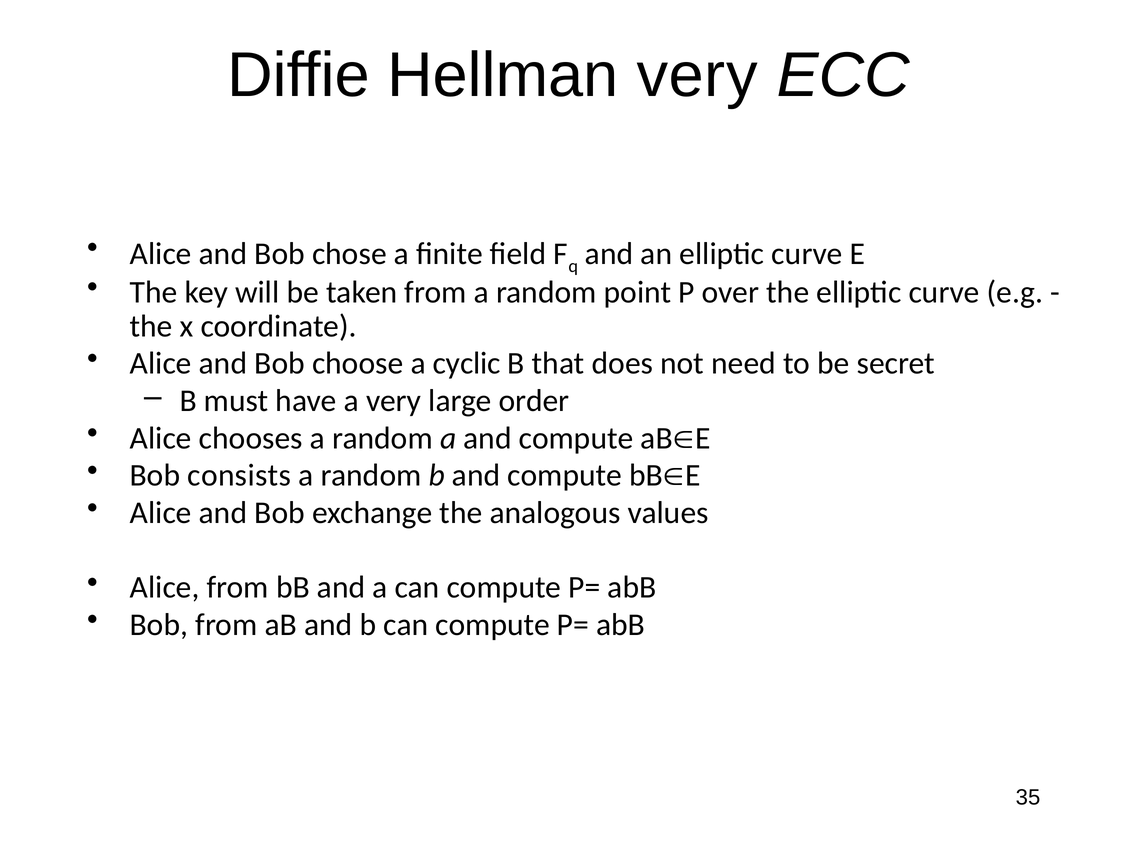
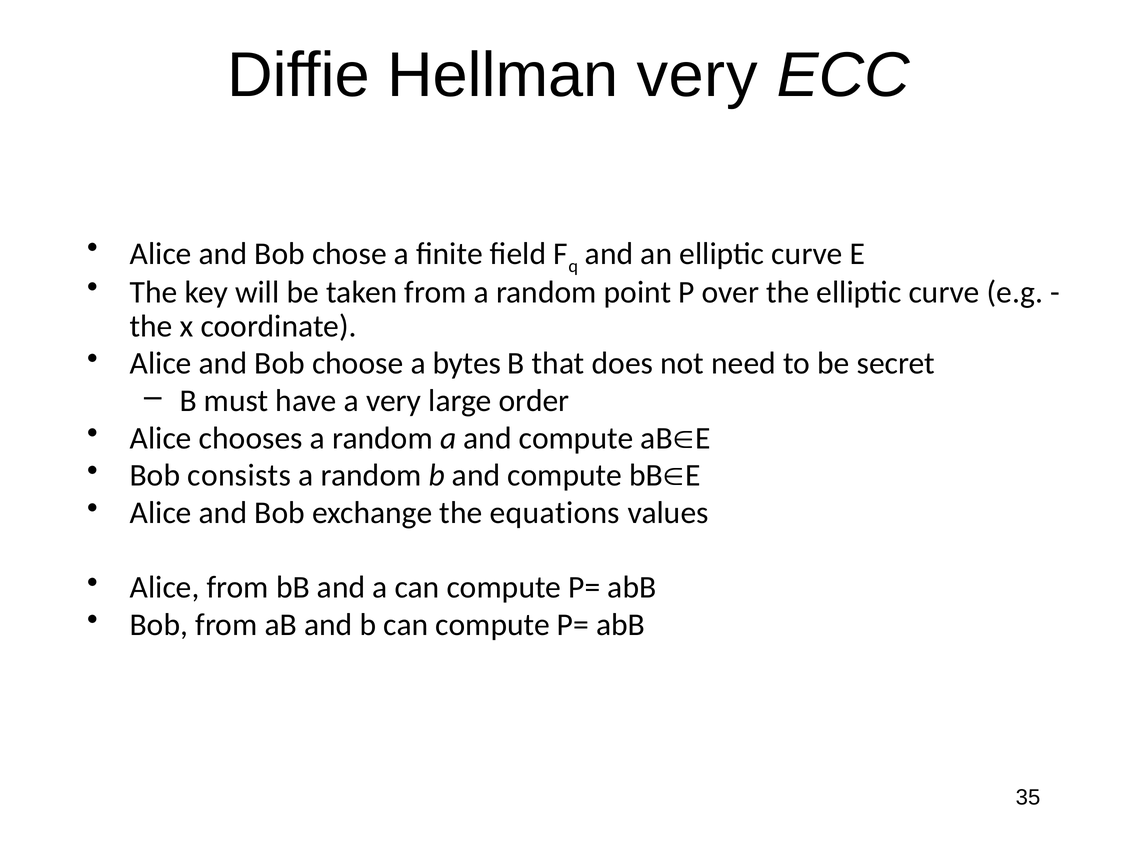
cyclic: cyclic -> bytes (467, 363)
analogous: analogous -> equations (555, 513)
